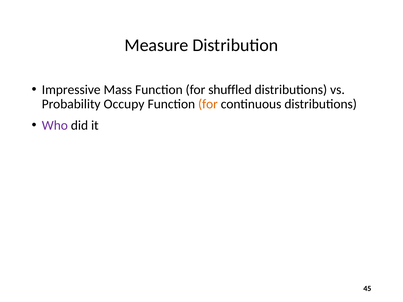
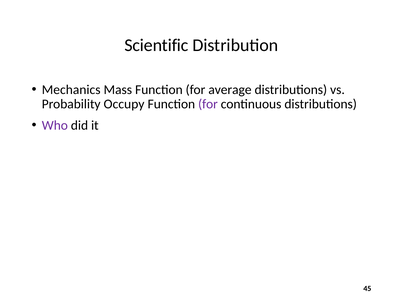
Measure: Measure -> Scientific (157, 45)
Impressive: Impressive -> Mechanics (71, 90)
shuffled: shuffled -> average (230, 90)
for colour: orange -> purple (208, 104)
